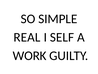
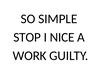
REAL: REAL -> STOP (27, 37)
SELF: SELF -> NICE (62, 37)
